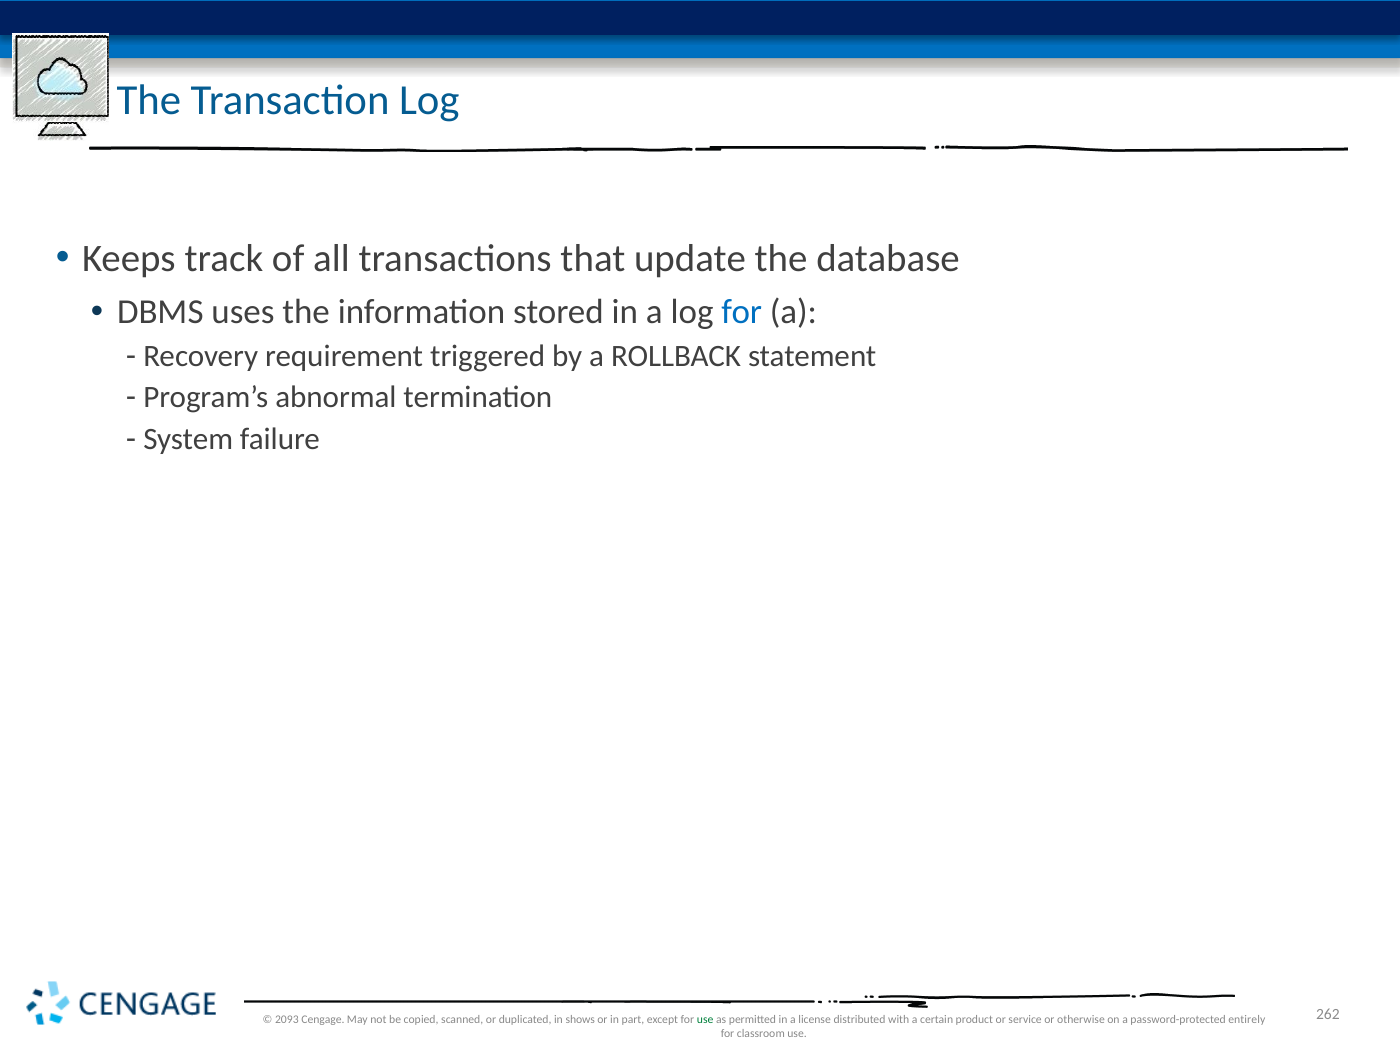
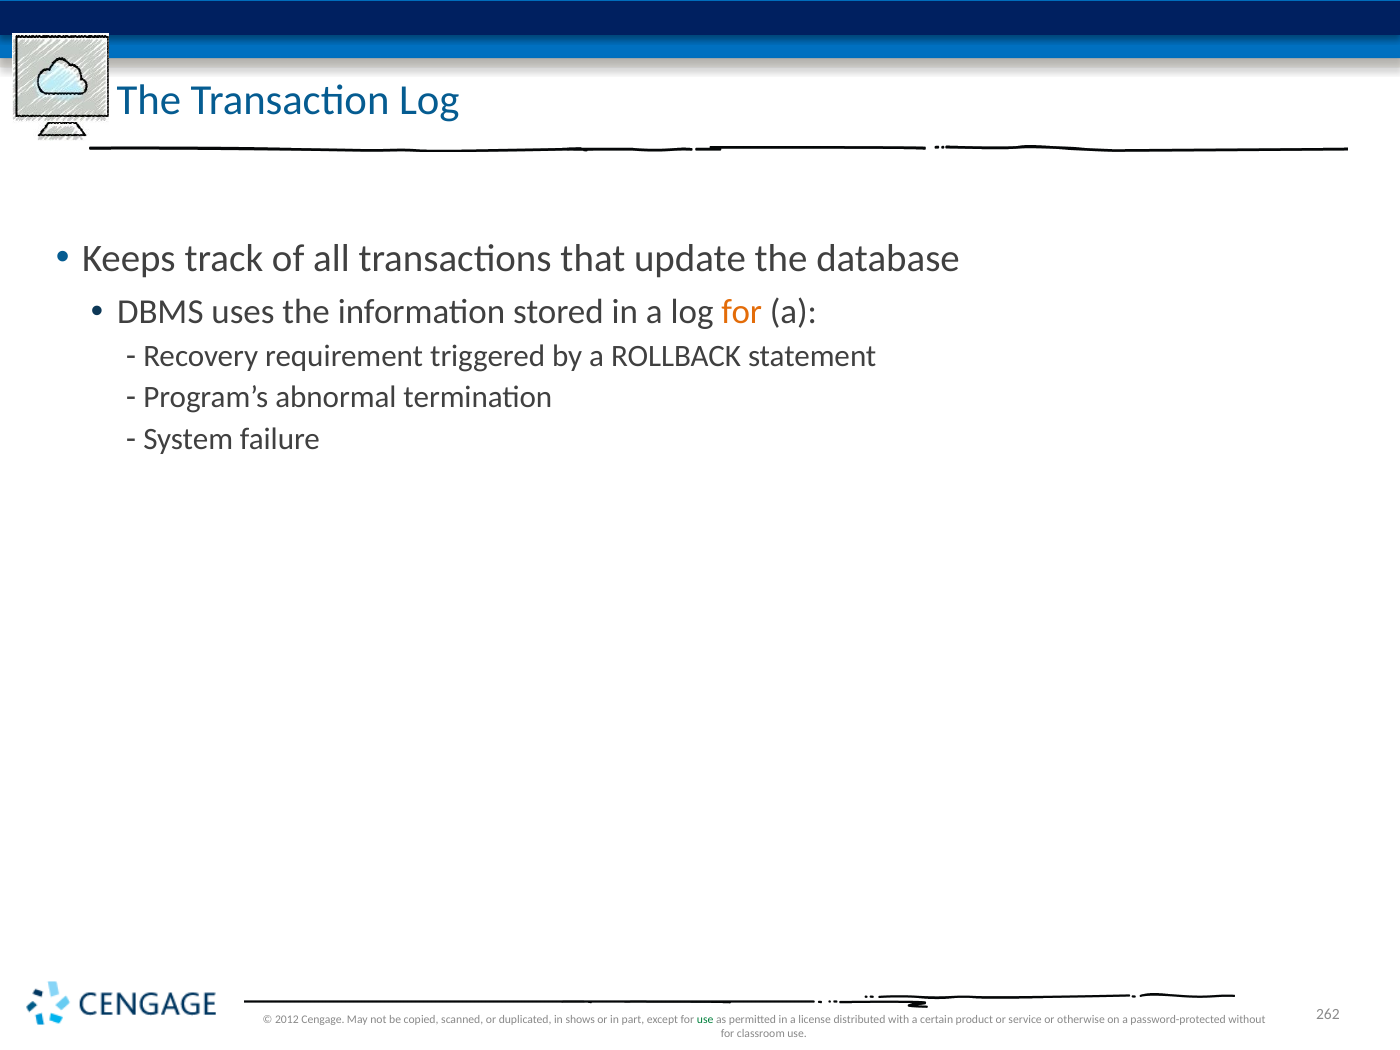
for colour: blue -> orange (742, 312)
2093: 2093 -> 2012 (287, 1020)
entirely: entirely -> without (1247, 1020)
